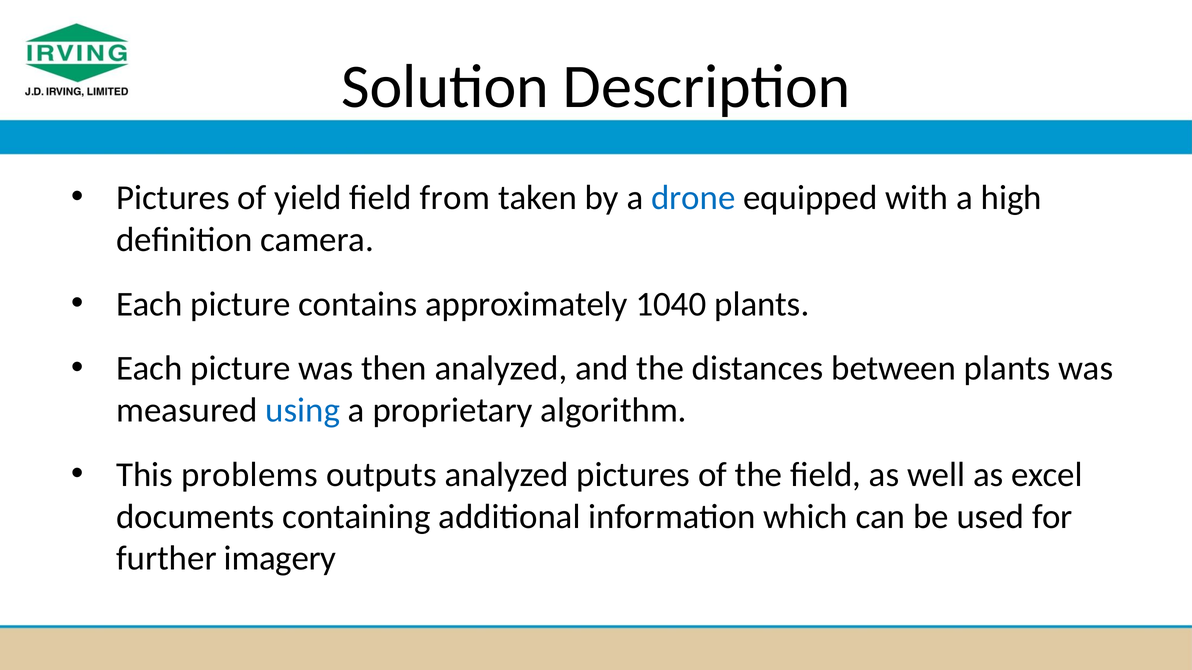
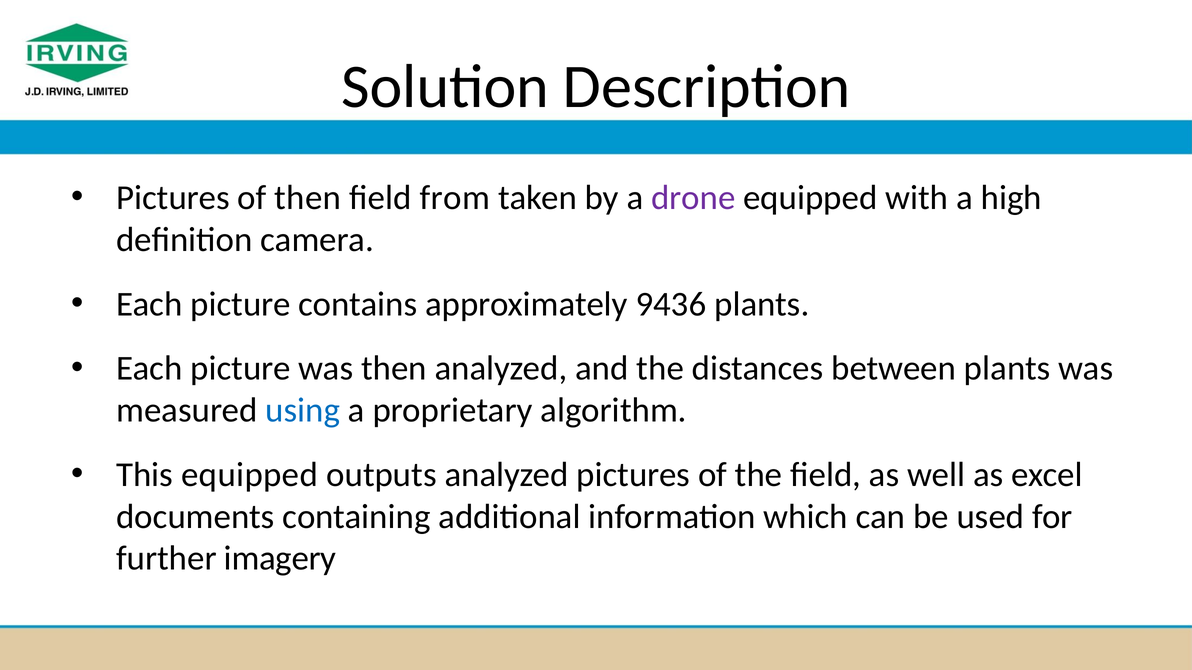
of yield: yield -> then (308, 198)
drone colour: blue -> purple (693, 198)
1040: 1040 -> 9436 (671, 304)
This problems: problems -> equipped (250, 475)
